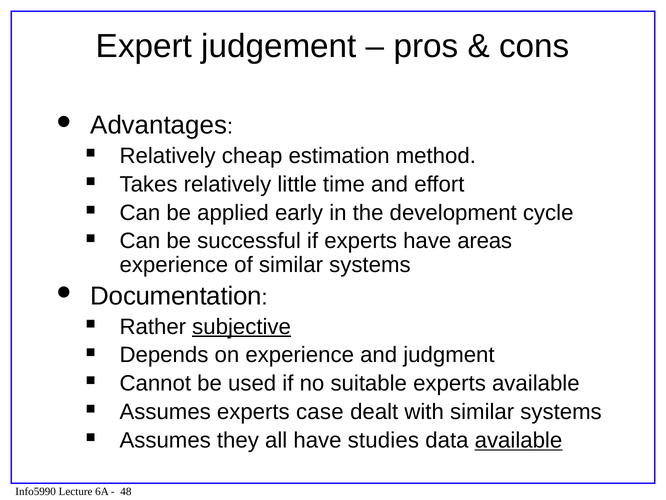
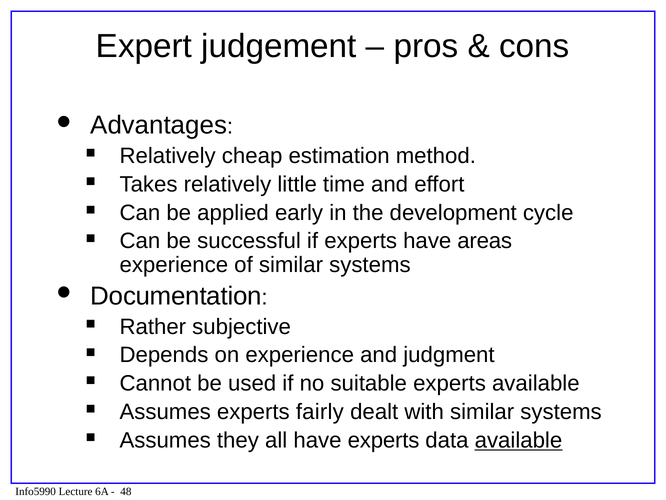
subjective underline: present -> none (242, 326)
case: case -> fairly (320, 412)
have studies: studies -> experts (384, 440)
